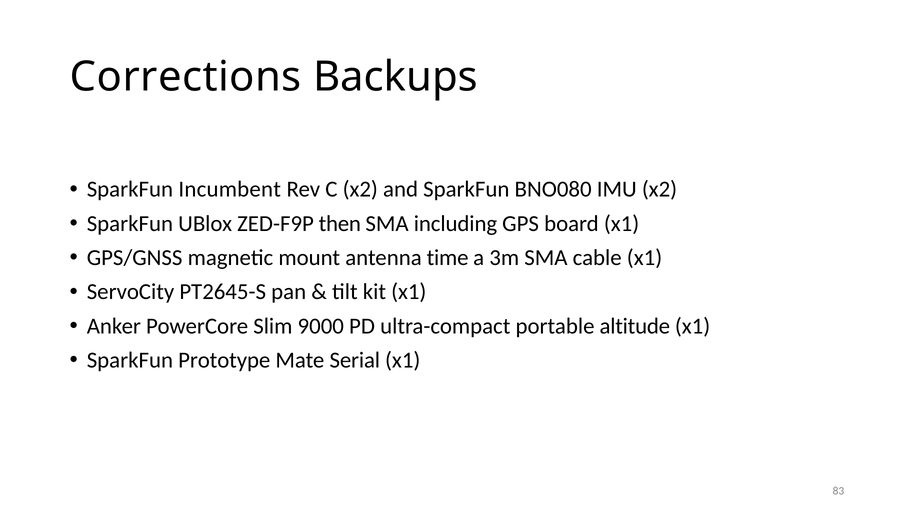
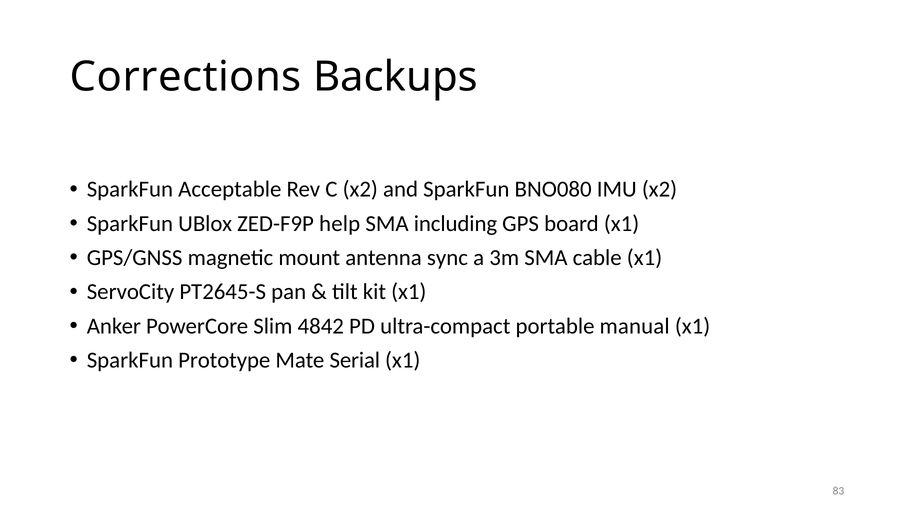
Incumbent: Incumbent -> Acceptable (230, 189)
then: then -> help (340, 224)
time: time -> sync (447, 258)
9000: 9000 -> 4842 (321, 326)
altitude: altitude -> manual (635, 326)
